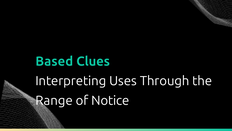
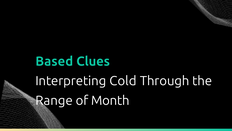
Uses: Uses -> Cold (123, 81)
Notice: Notice -> Month (110, 100)
